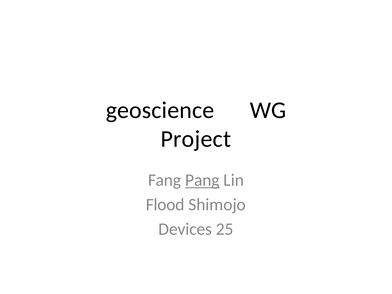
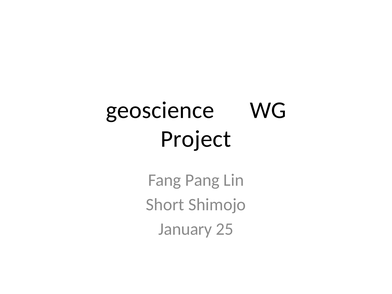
Pang underline: present -> none (202, 180)
Flood: Flood -> Short (165, 205)
Devices: Devices -> January (185, 229)
